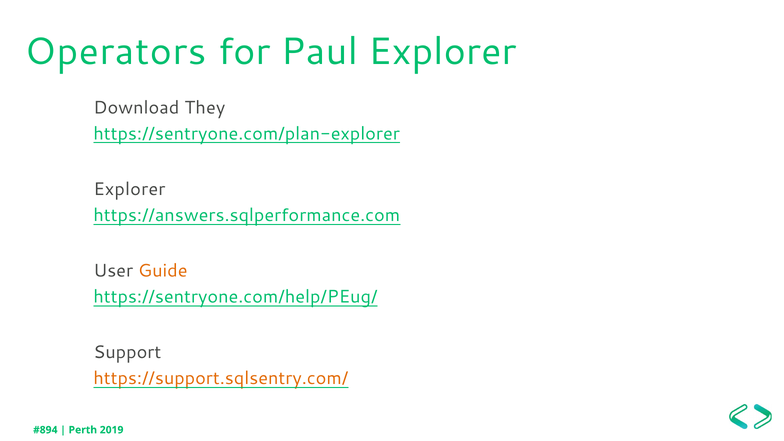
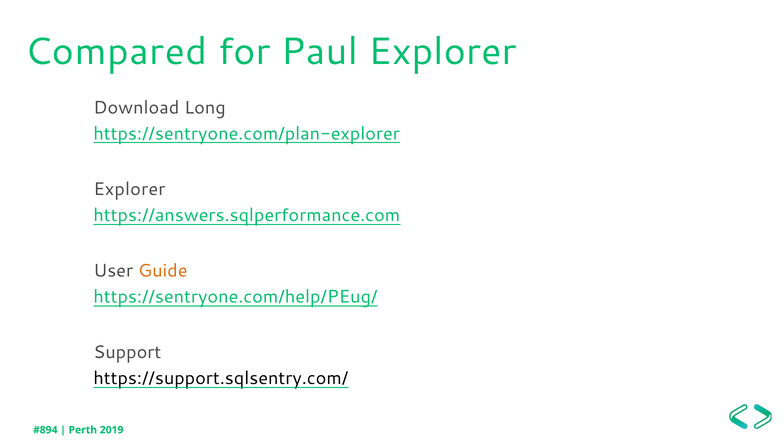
Operators: Operators -> Compared (116, 52)
They: They -> Long (205, 108)
https://support.sqlsentry.com/ colour: orange -> black (221, 378)
